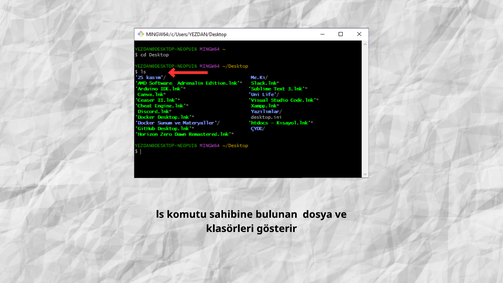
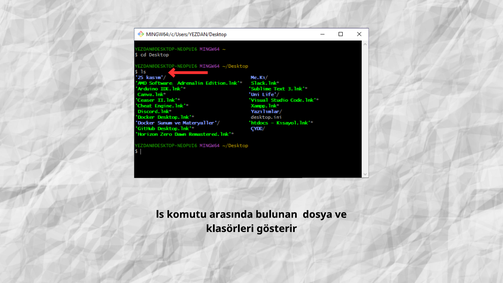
sahibine: sahibine -> arasında (231, 214)
